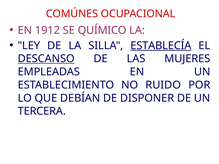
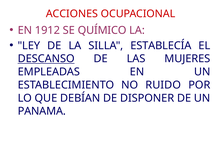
COMÚNES: COMÚNES -> ACCIONES (72, 14)
ESTABLECÍA underline: present -> none (161, 46)
TERCERA: TERCERA -> PANAMA (42, 111)
